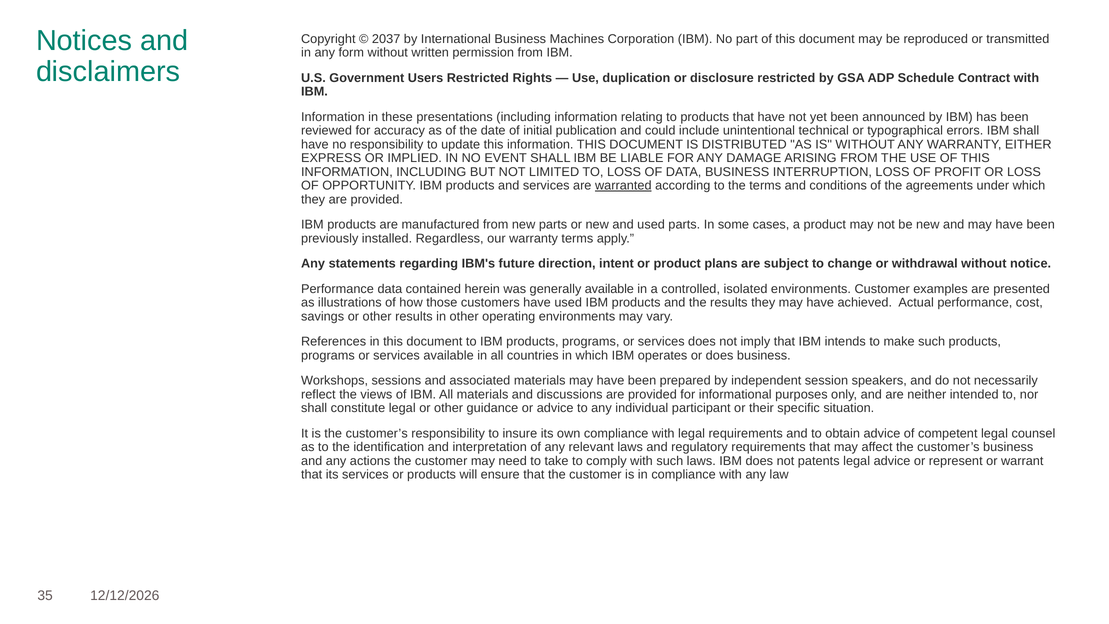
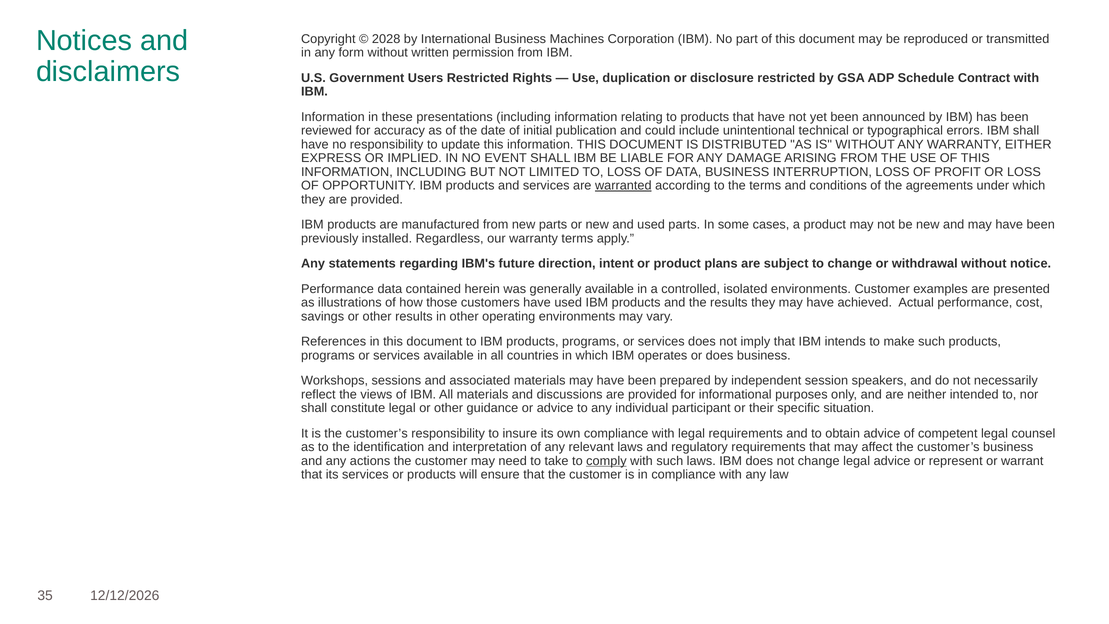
2037: 2037 -> 2028 (386, 39)
comply underline: none -> present (606, 461)
not patents: patents -> change (819, 461)
